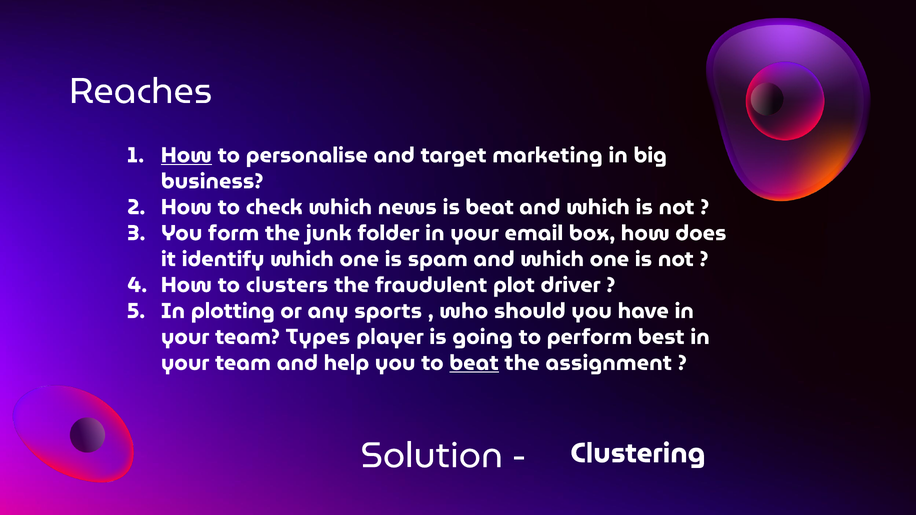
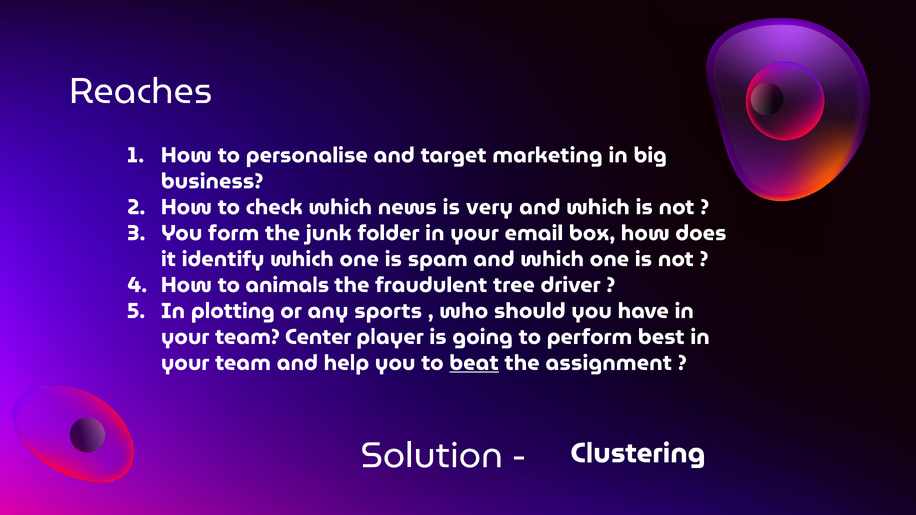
How underline: present -> none (186, 155)
is beat: beat -> very (489, 207)
clusters: clusters -> animals (287, 285)
plot: plot -> tree (514, 285)
Types: Types -> Center (318, 337)
